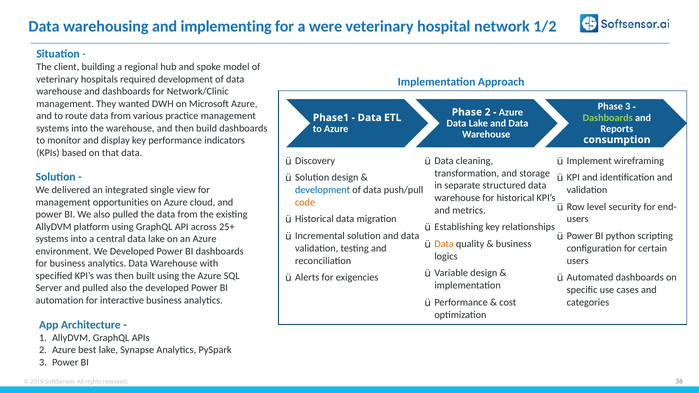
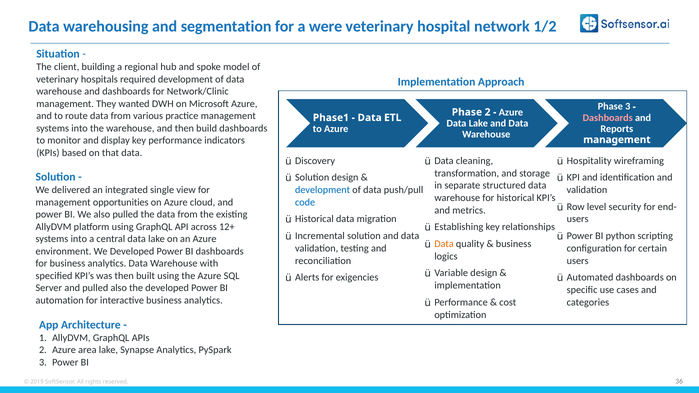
implementing: implementing -> segmentation (226, 26)
Dashboards colour: light green -> pink (608, 118)
consumption: consumption -> management (617, 140)
Implement: Implement -> Hospitality (589, 161)
code colour: orange -> blue (305, 202)
25+: 25+ -> 12+ (227, 227)
best: best -> area (87, 350)
